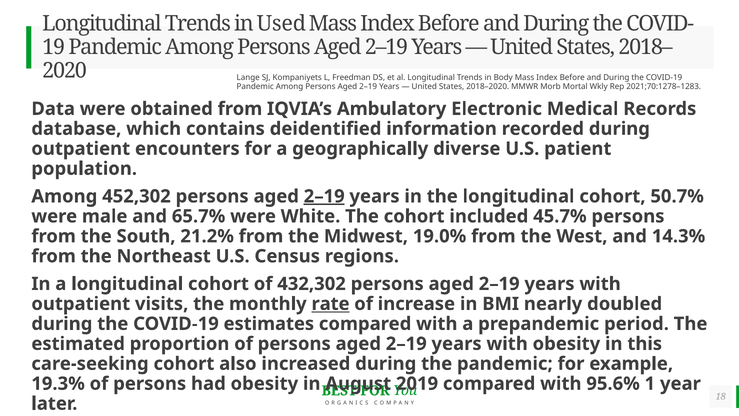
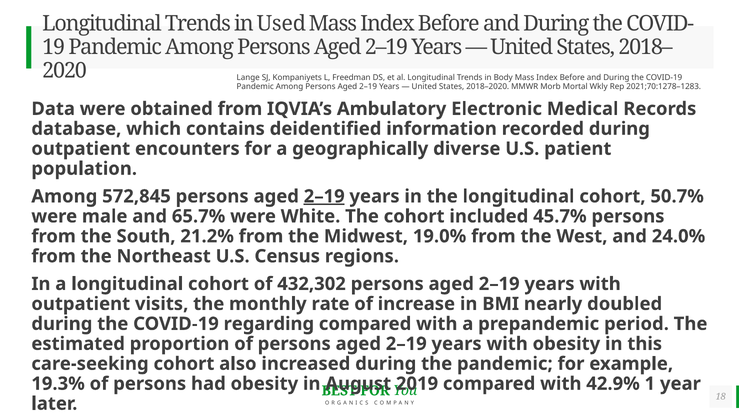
452,302: 452,302 -> 572,845 (136, 196)
14.3%: 14.3% -> 24.0% (679, 236)
rate underline: present -> none (331, 304)
estimates: estimates -> regarding (269, 324)
95.6%: 95.6% -> 42.9% (613, 383)
